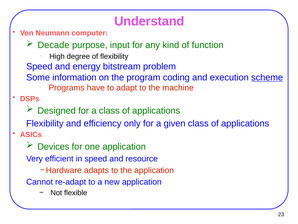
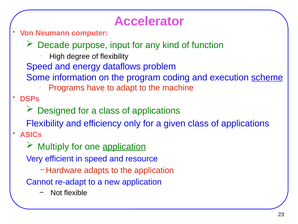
Understand: Understand -> Accelerator (149, 21)
bitstream: bitstream -> dataflows (122, 66)
Devices: Devices -> Multiply (53, 146)
application underline: none -> present (124, 146)
